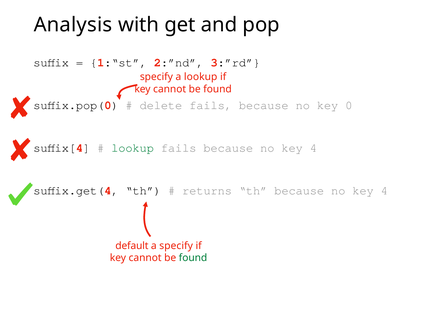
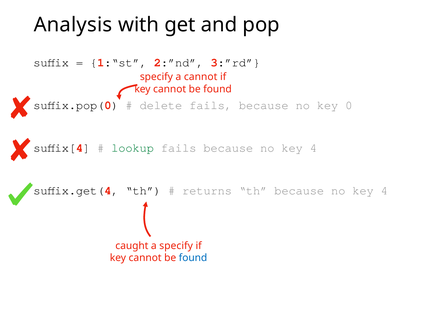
a lookup: lookup -> cannot (201, 77)
default: default -> caught (132, 246)
found colour: green -> blue (193, 258)
